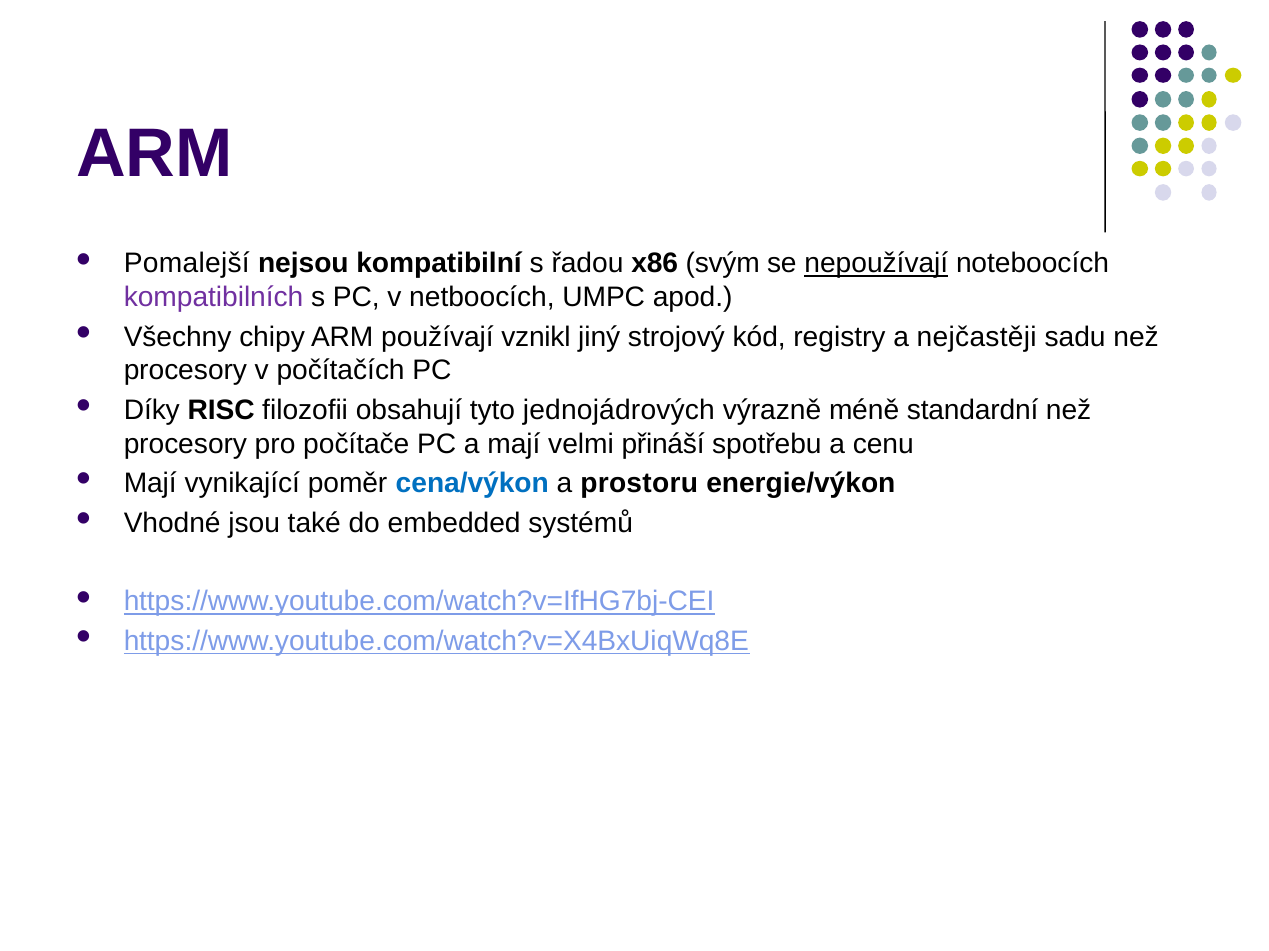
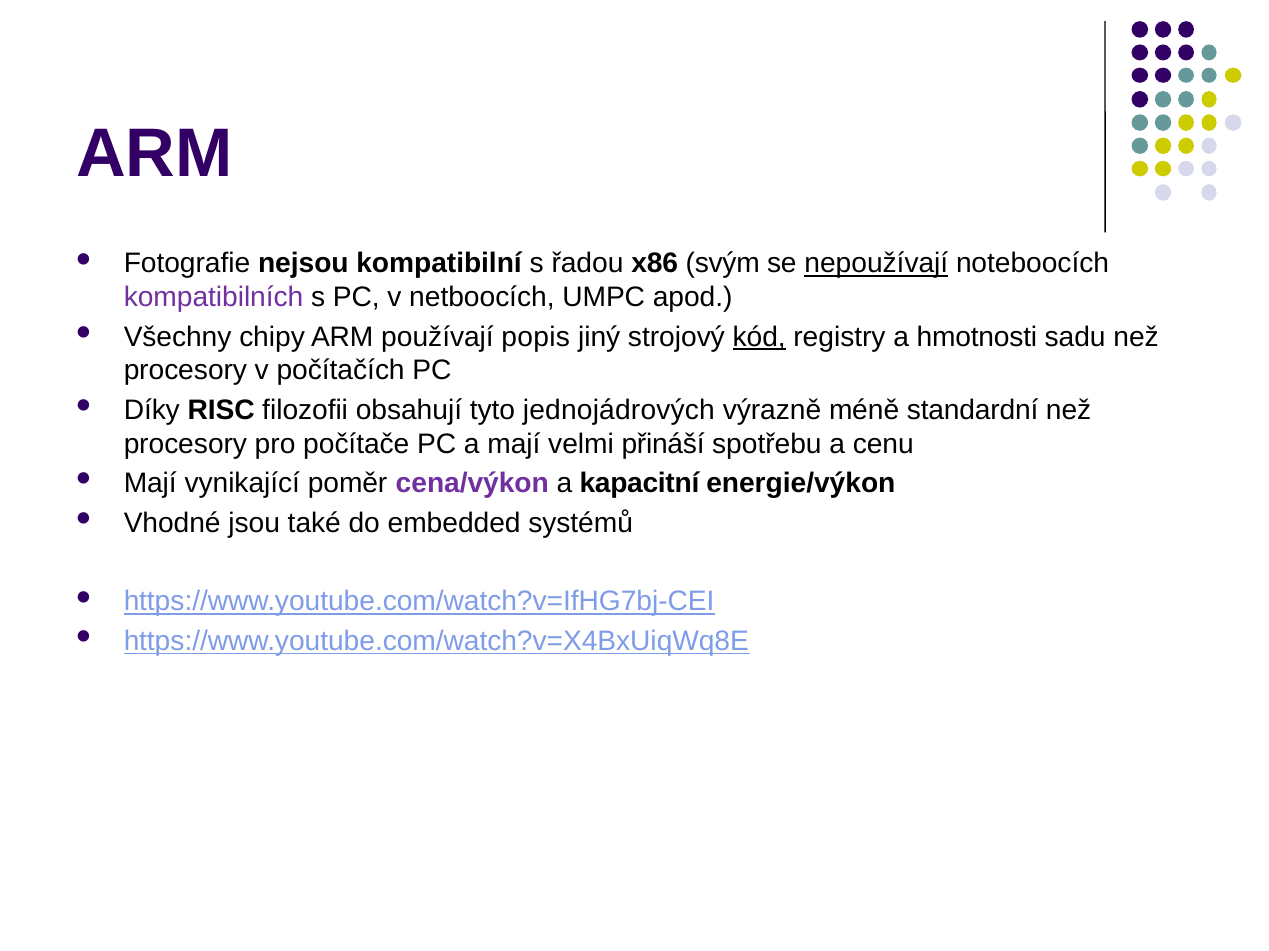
Pomalejší: Pomalejší -> Fotografie (187, 264)
vznikl: vznikl -> popis (536, 337)
kód underline: none -> present (759, 337)
nejčastěji: nejčastěji -> hmotnosti (977, 337)
cena/výkon colour: blue -> purple (472, 484)
prostoru: prostoru -> kapacitní (639, 484)
